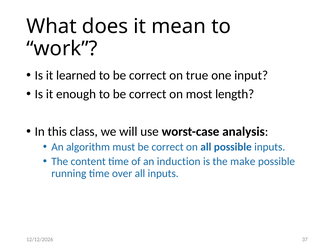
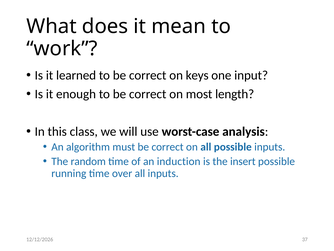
true: true -> keys (197, 75)
content: content -> random (88, 161)
make: make -> insert (243, 161)
